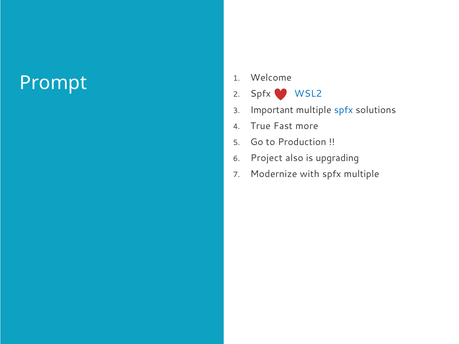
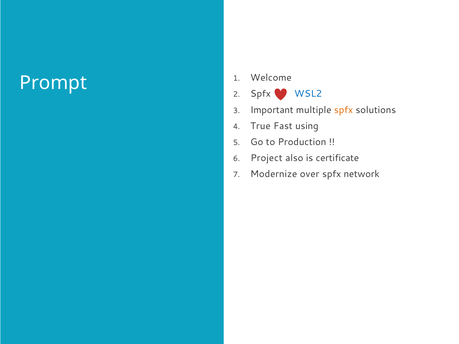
spfx colour: blue -> orange (344, 110)
more: more -> using (307, 126)
upgrading: upgrading -> certificate (337, 158)
with: with -> over (310, 174)
spfx multiple: multiple -> network (362, 174)
